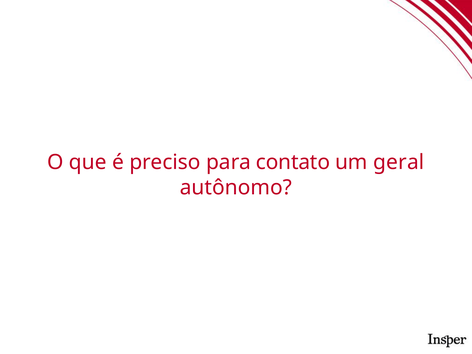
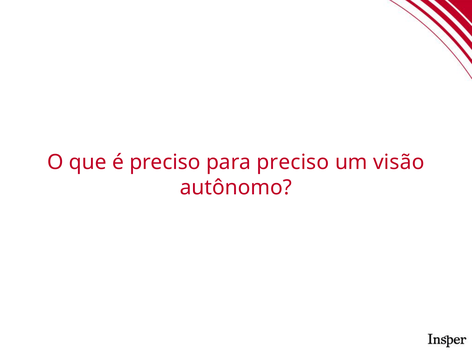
para contato: contato -> preciso (293, 162)
geral: geral -> visão (399, 162)
